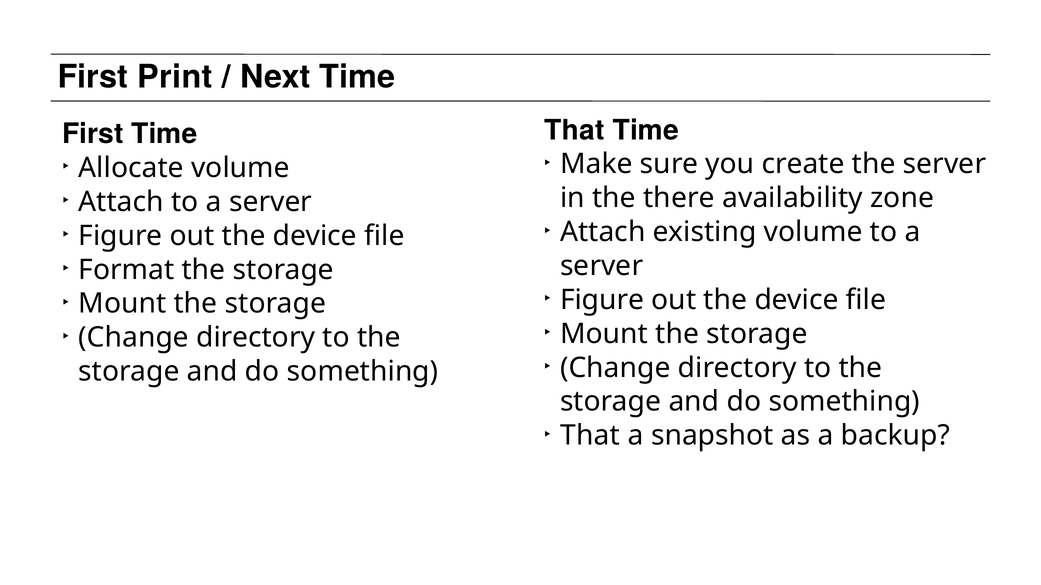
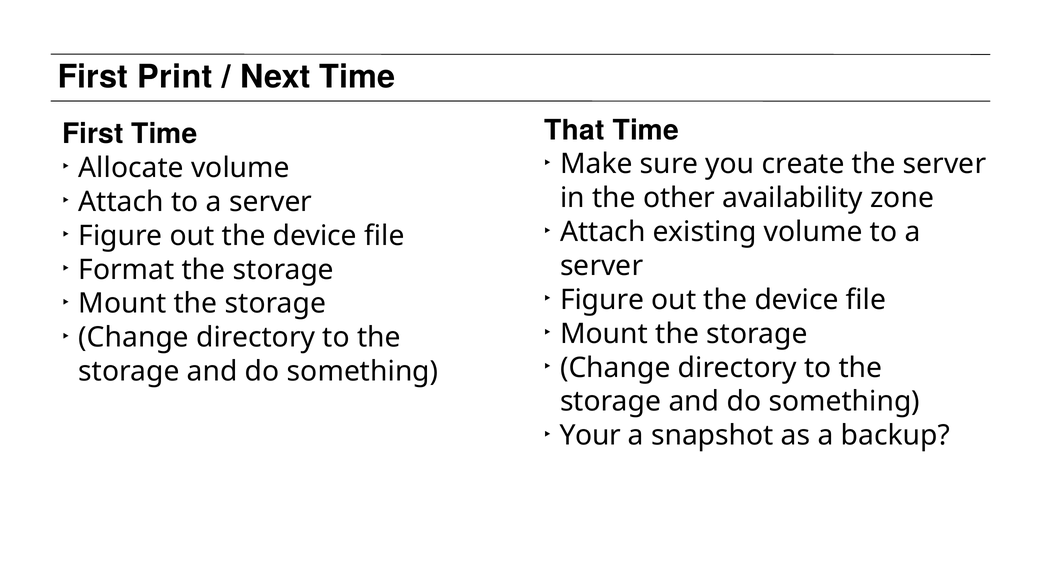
there: there -> other (679, 198)
That: That -> Your (590, 435)
